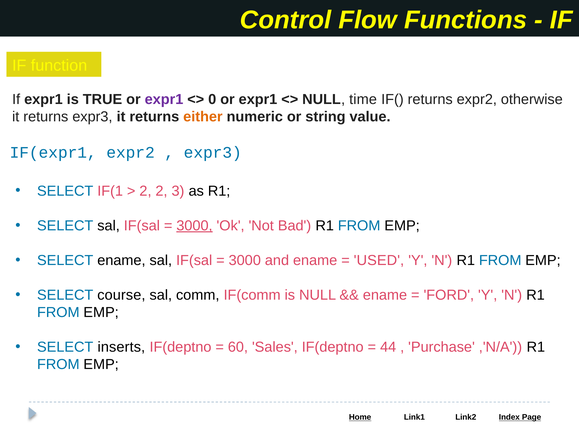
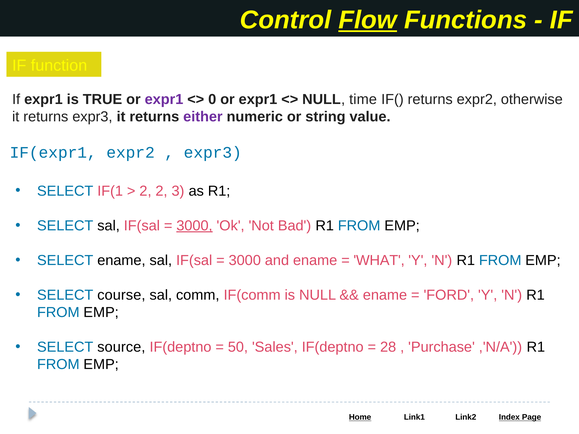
Flow underline: none -> present (368, 20)
either colour: orange -> purple (203, 117)
USED: USED -> WHAT (379, 261)
inserts: inserts -> source (121, 347)
60: 60 -> 50 (238, 347)
44: 44 -> 28 (388, 347)
